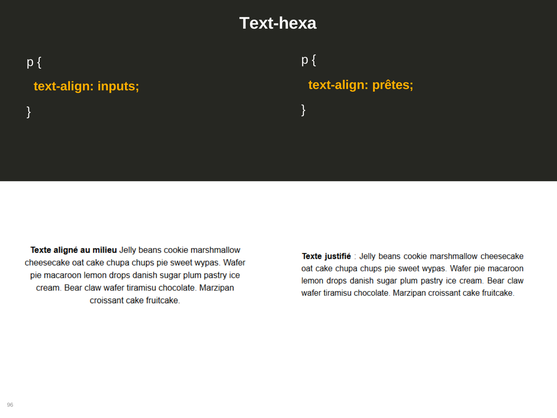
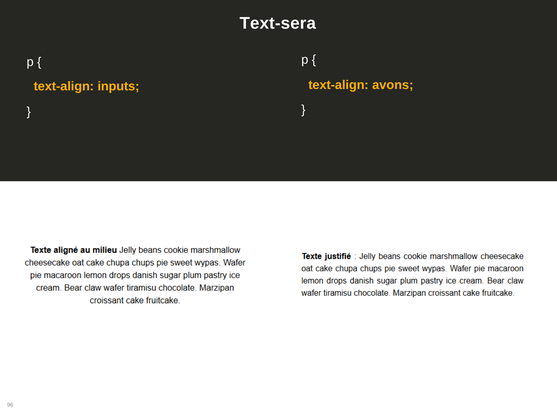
Text-hexa: Text-hexa -> Text-sera (278, 23)
prêtes: prêtes -> avons (393, 85)
